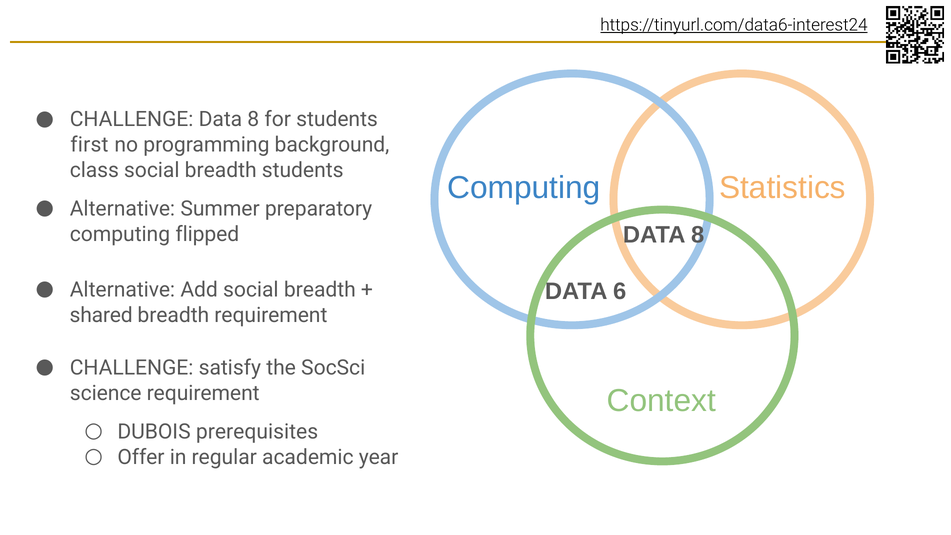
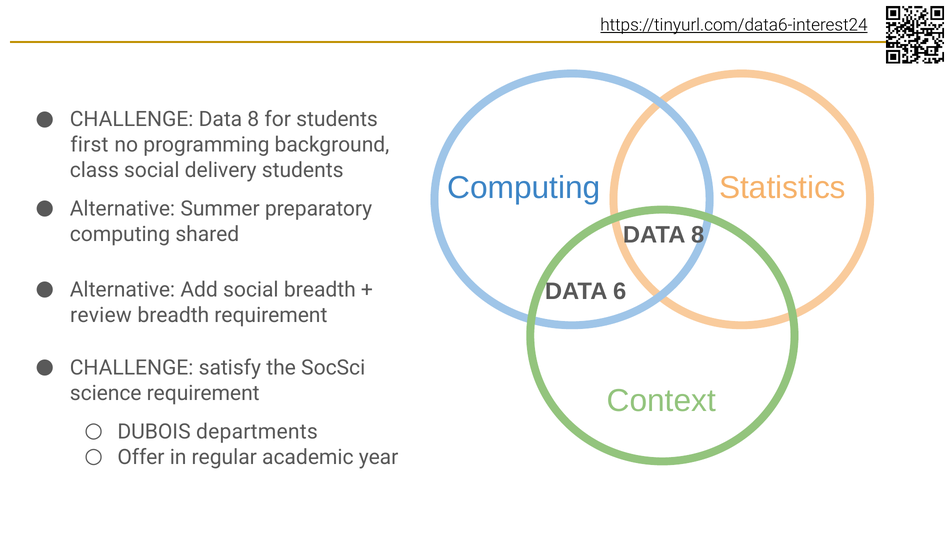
breadth: breadth -> delivery (221, 170)
flipped: flipped -> shared (207, 234)
shared: shared -> review (101, 315)
prerequisites: prerequisites -> departments (257, 432)
